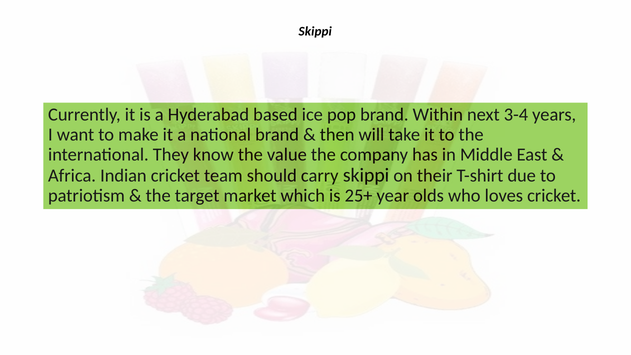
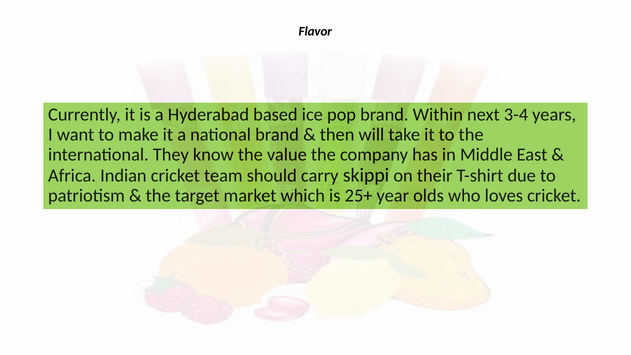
Skippi: Skippi -> Flavor (315, 31)
